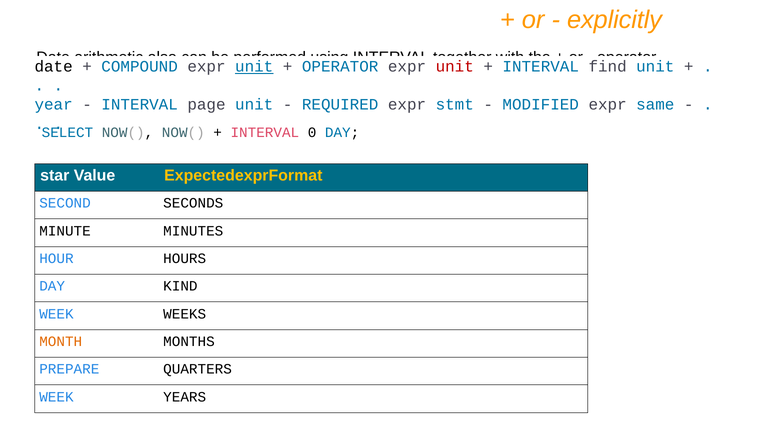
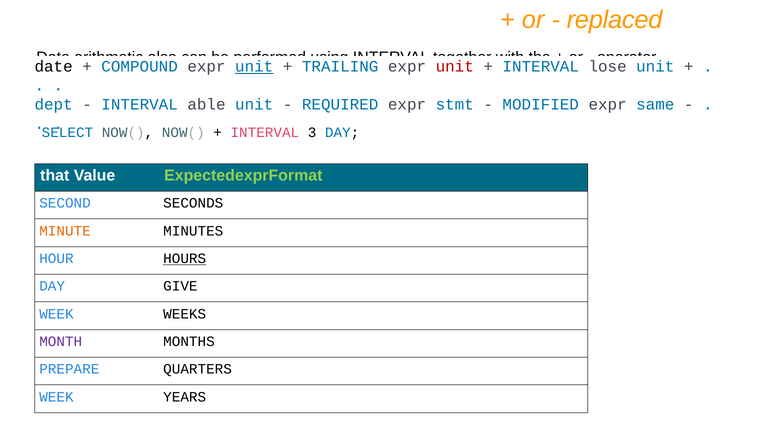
explicitly: explicitly -> replaced (615, 20)
OPERATOR: OPERATOR -> TRAILING (340, 67)
find: find -> lose (608, 67)
year: year -> dept (54, 105)
page: page -> able (206, 105)
0: 0 -> 3 (312, 132)
star: star -> that (55, 176)
ExpectedexprFormat colour: yellow -> light green (243, 176)
MINUTE colour: black -> orange (65, 231)
HOURS underline: none -> present (185, 259)
KIND: KIND -> GIVE (180, 286)
MONTH colour: orange -> purple (61, 342)
